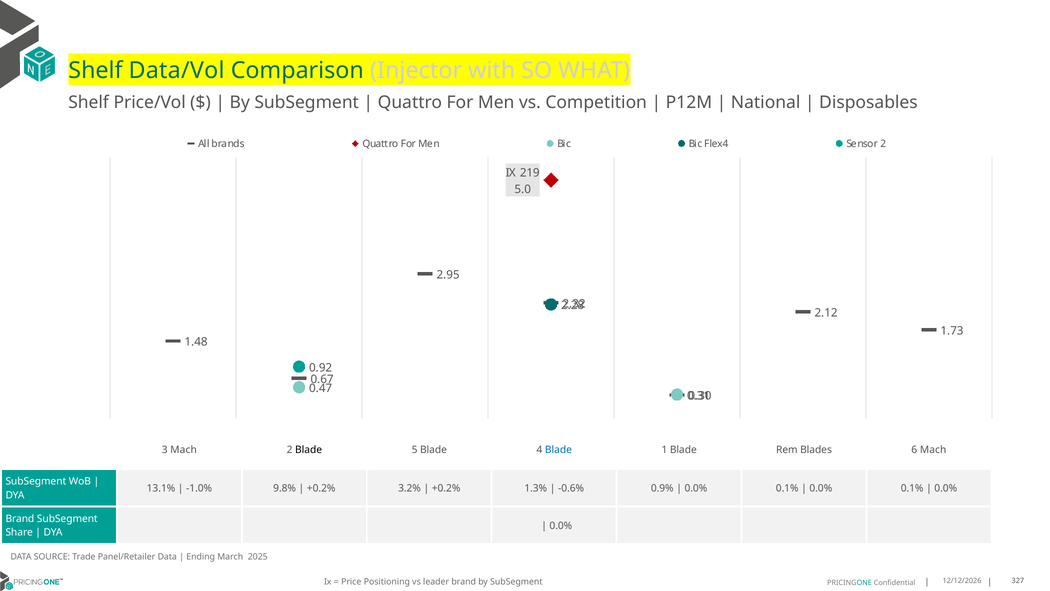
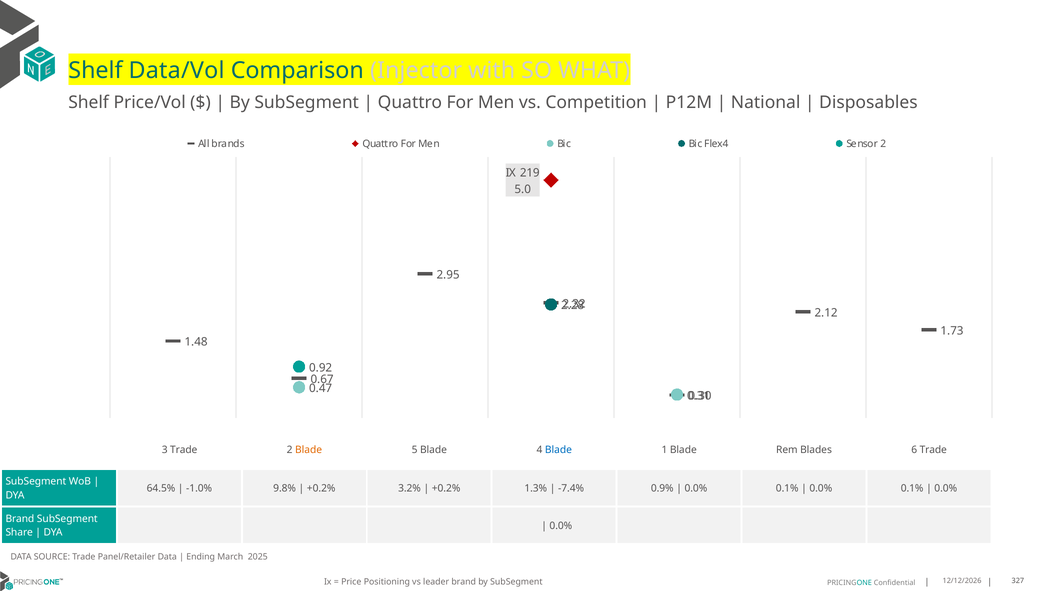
3 Mach: Mach -> Trade (184, 449)
Blade colour: black -> orange (309, 449)
6 Mach: Mach -> Trade (933, 449)
13.1%: 13.1% -> 64.5% (161, 488)
-0.6%: -0.6% -> -7.4% (571, 488)
